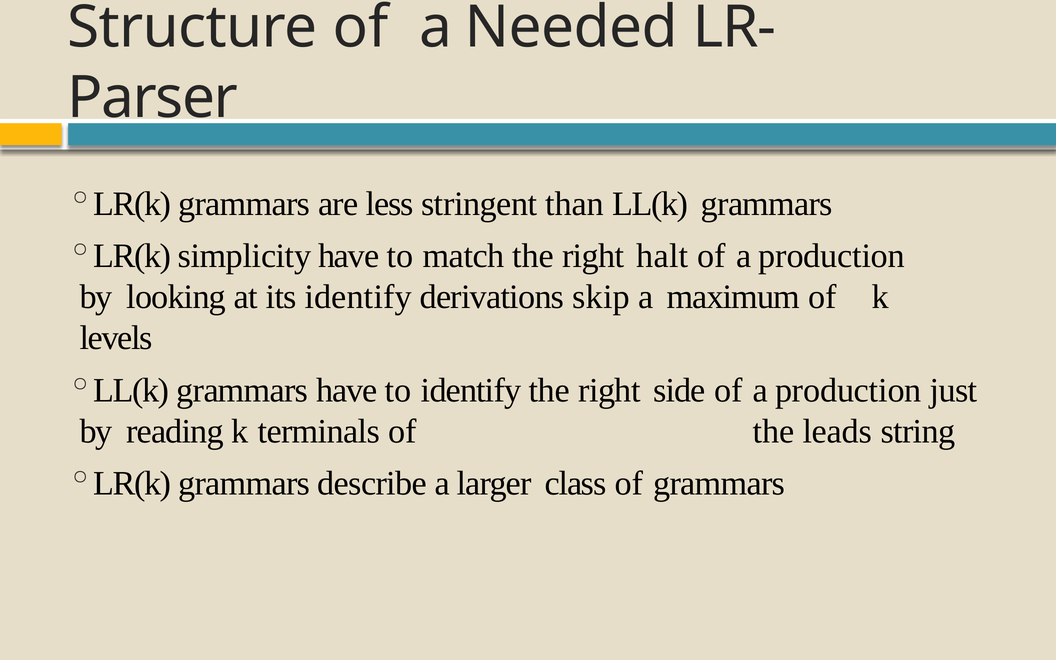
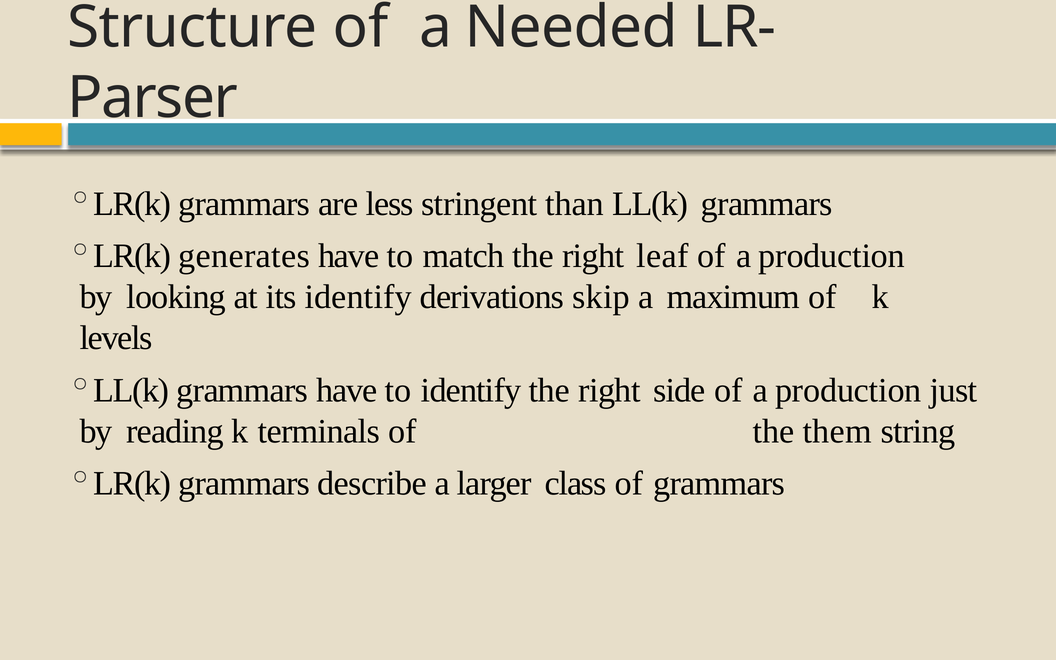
simplicity: simplicity -> generates (244, 256)
halt: halt -> leaf (662, 256)
leads: leads -> them (837, 431)
